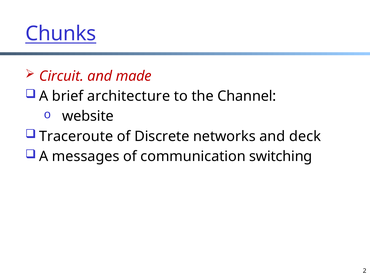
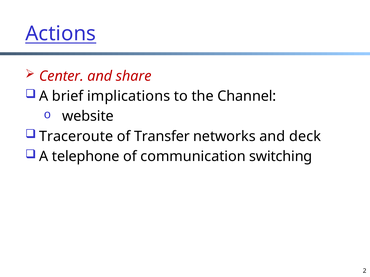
Chunks: Chunks -> Actions (61, 34)
Circuit: Circuit -> Center (61, 76)
made: made -> share (134, 76)
architecture: architecture -> implications (129, 96)
Discrete: Discrete -> Transfer (162, 137)
messages: messages -> telephone (86, 157)
